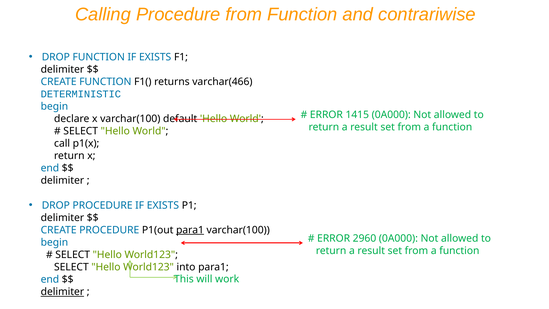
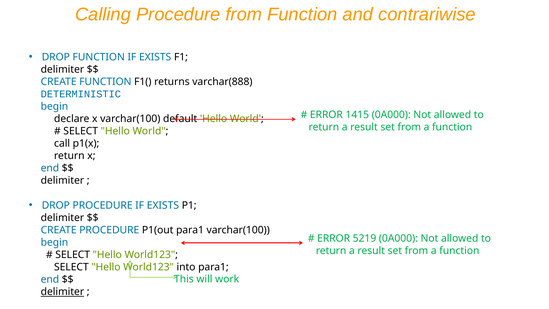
varchar(466: varchar(466 -> varchar(888 (222, 82)
para1 underline: present -> none (190, 230)
2960: 2960 -> 5219 (364, 238)
